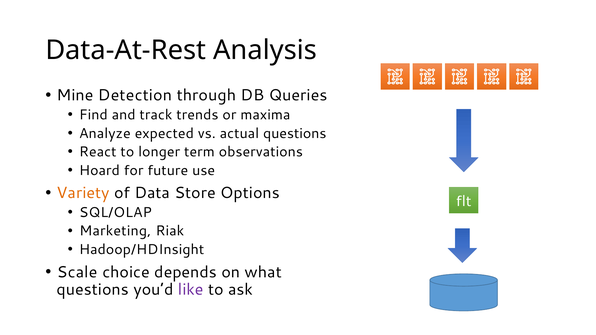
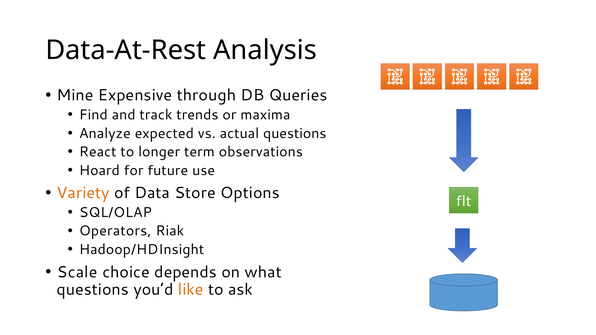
Detection: Detection -> Expensive (135, 95)
Marketing: Marketing -> Operators (115, 231)
like colour: purple -> orange (191, 290)
